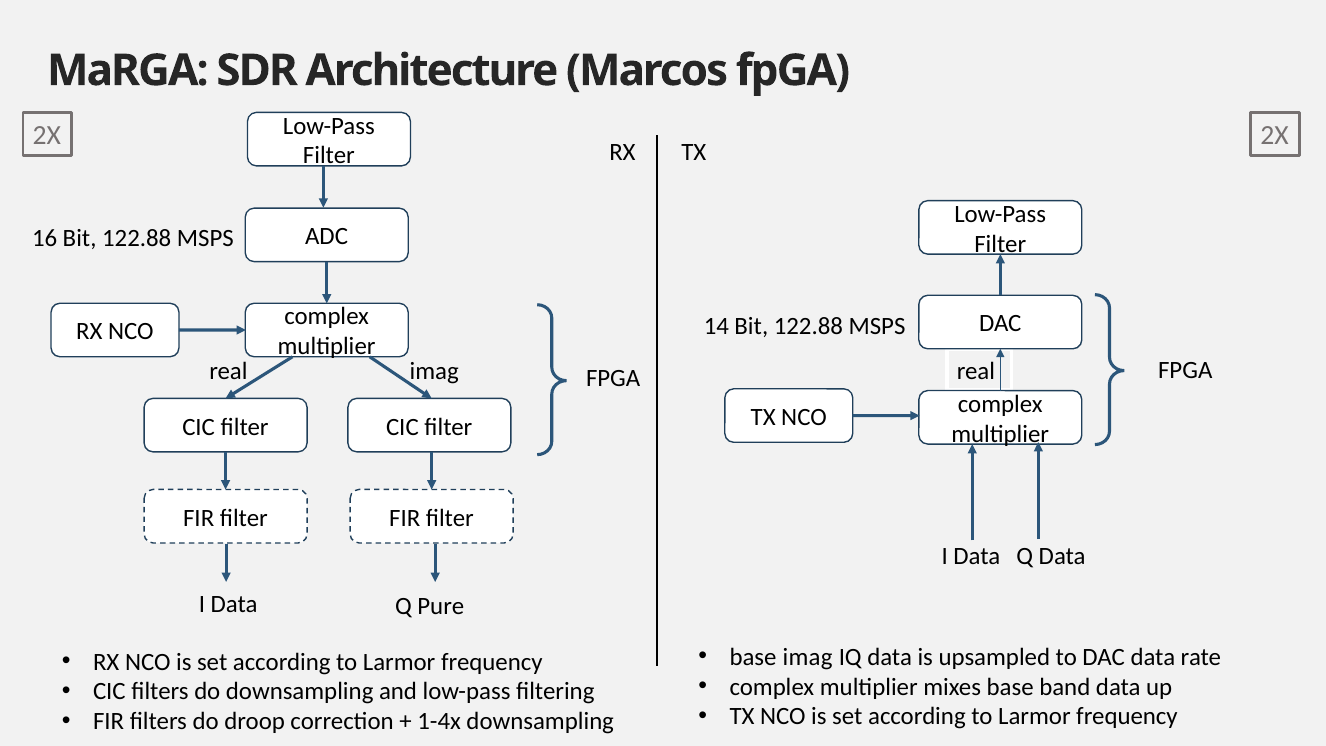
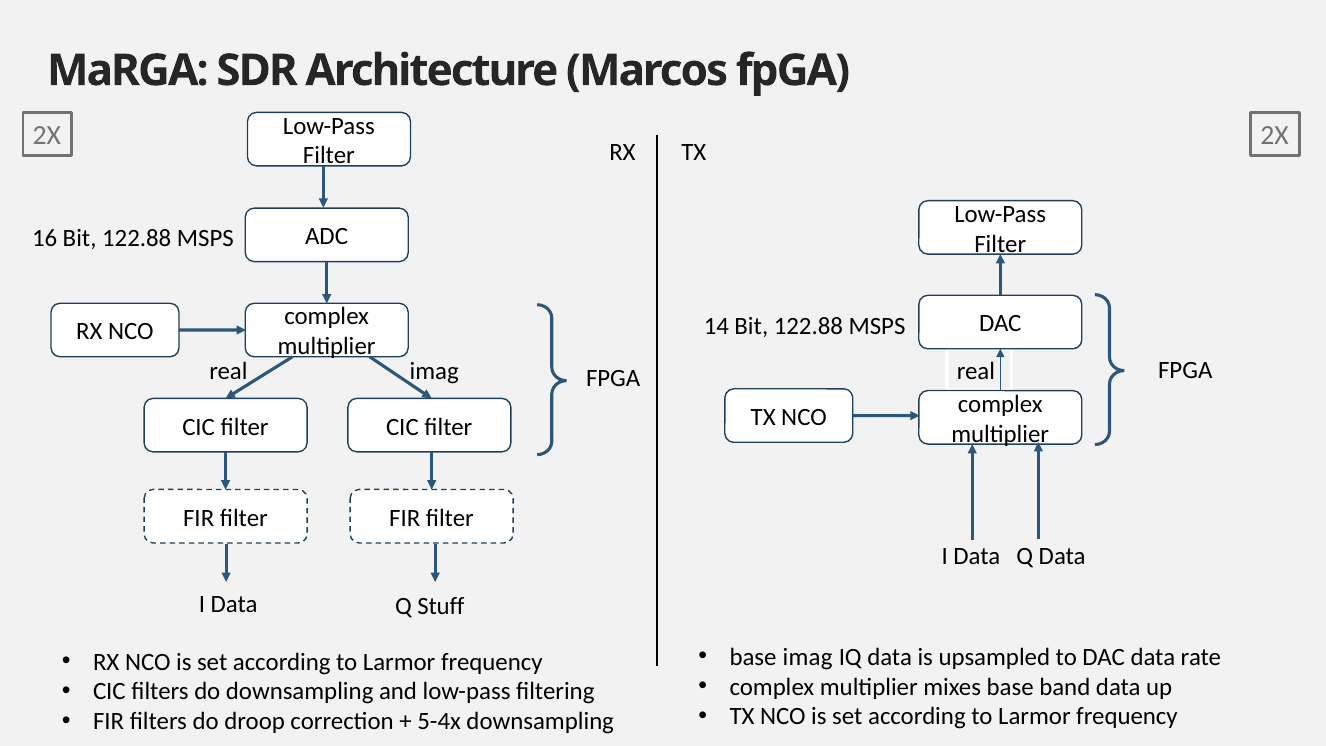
Pure: Pure -> Stuff (441, 606)
1-4x: 1-4x -> 5-4x (439, 721)
